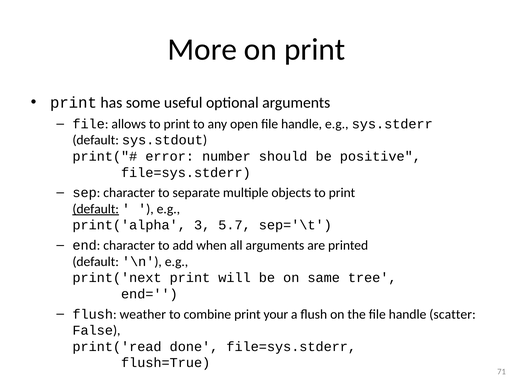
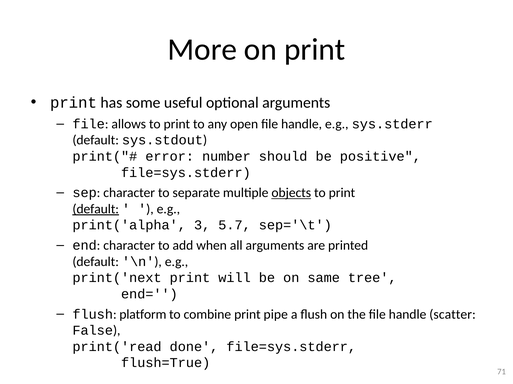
objects underline: none -> present (291, 193)
weather: weather -> platform (143, 315)
your: your -> pipe (276, 315)
